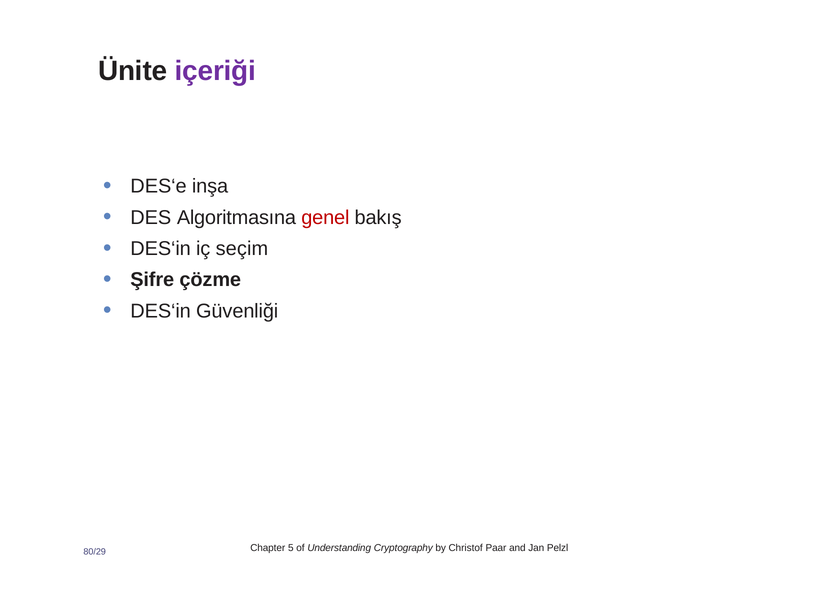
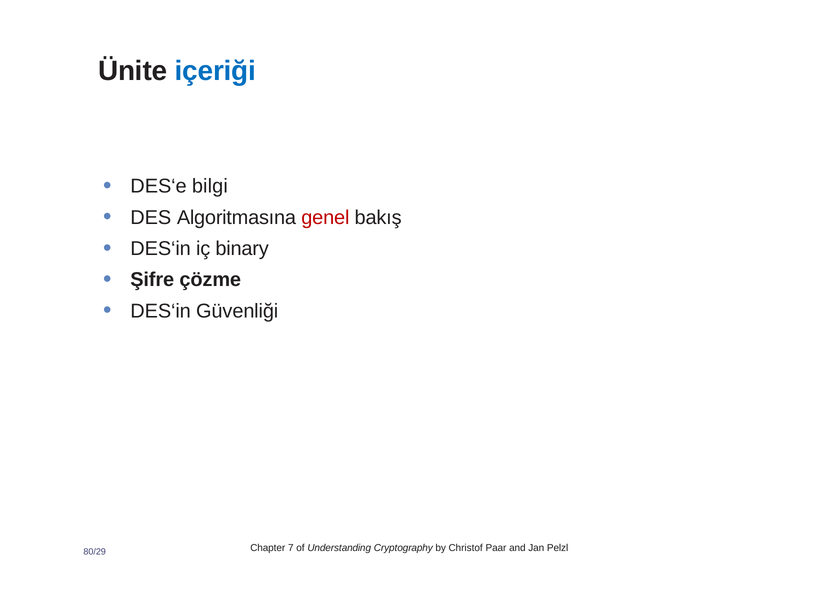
içeriği colour: purple -> blue (215, 71)
inşa: inşa -> bilgi (210, 186)
seçim: seçim -> binary (242, 248)
5: 5 -> 7 (291, 548)
